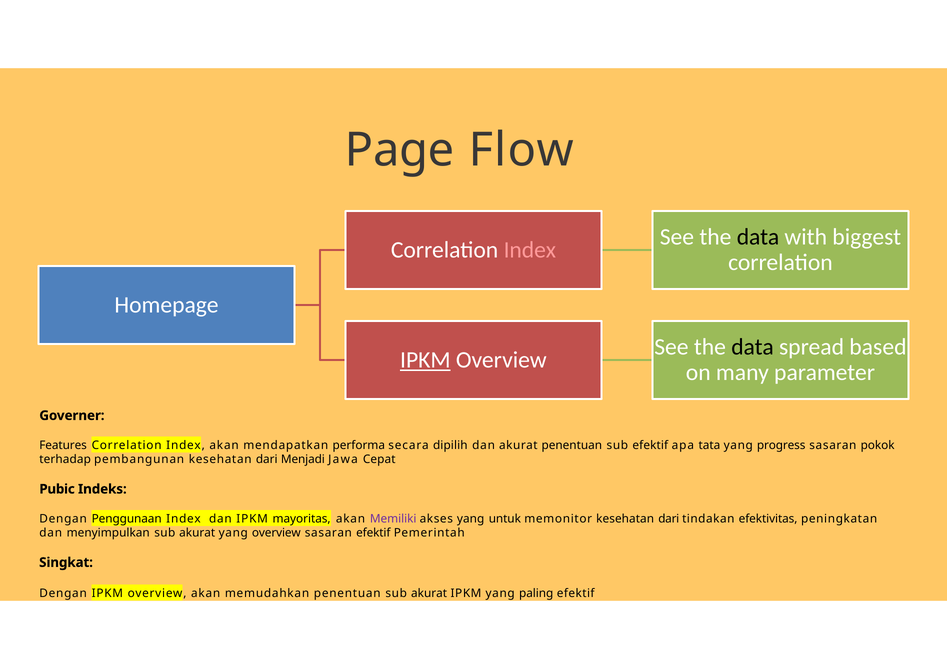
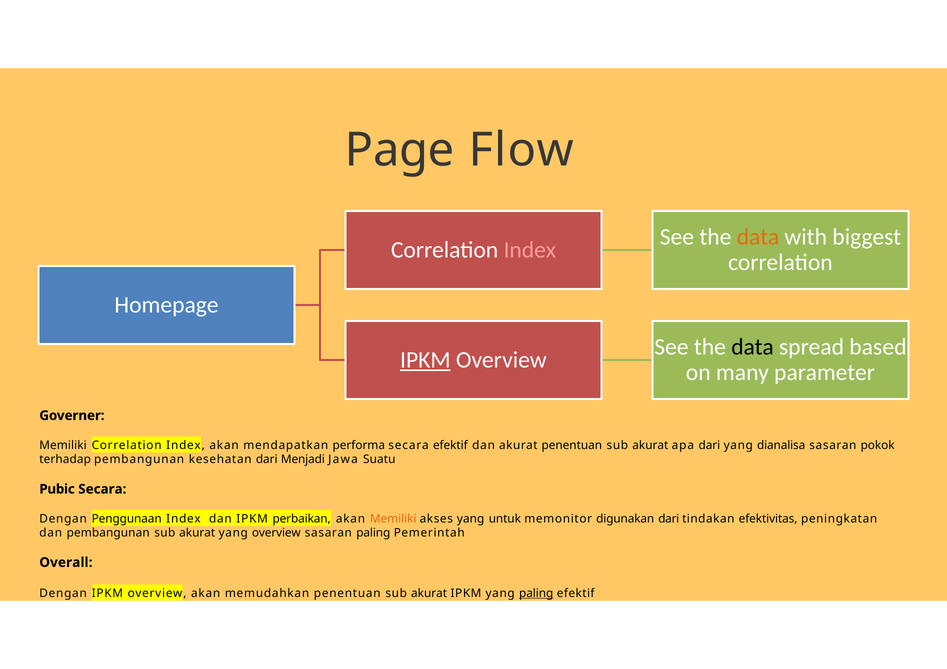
data colour: black -> orange (758, 237)
Features: Features -> Memiliki (63, 445)
secara dipilih: dipilih -> efektif (450, 445)
efektif: efektif -> akurat (650, 445)
apa tata: tata -> dari (709, 445)
progress: progress -> dianalisa (781, 445)
Cepat: Cepat -> Suatu (379, 459)
Pubic Indeks: Indeks -> Secara (102, 489)
mayoritas: mayoritas -> perbaikan (302, 519)
Memiliki colour: purple -> orange (393, 519)
memonitor kesehatan: kesehatan -> digunakan (625, 519)
dan menyimpulkan: menyimpulkan -> pembangunan (108, 533)
sasaran efektif: efektif -> paling (373, 533)
Singkat: Singkat -> Overall (66, 563)
paling underline: none -> present (536, 593)
